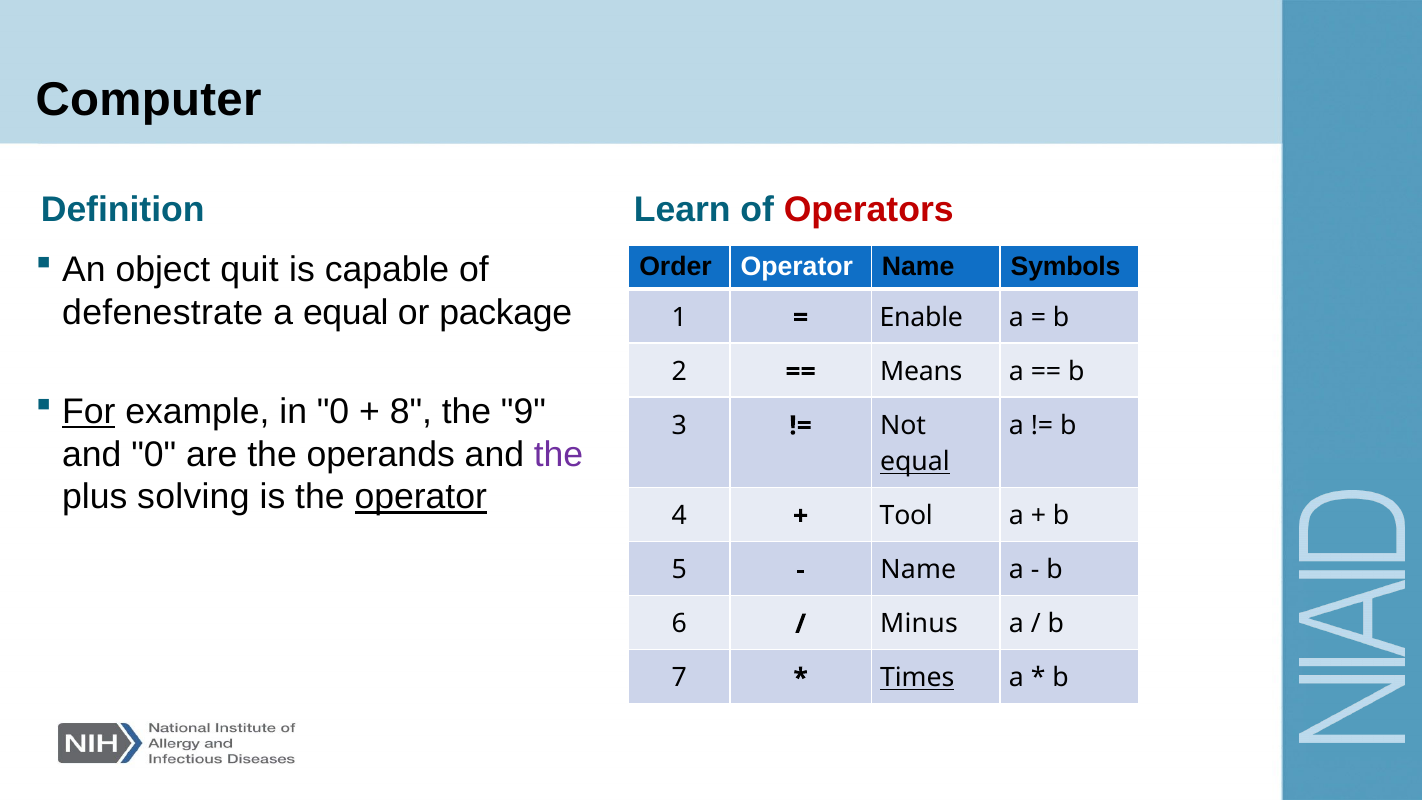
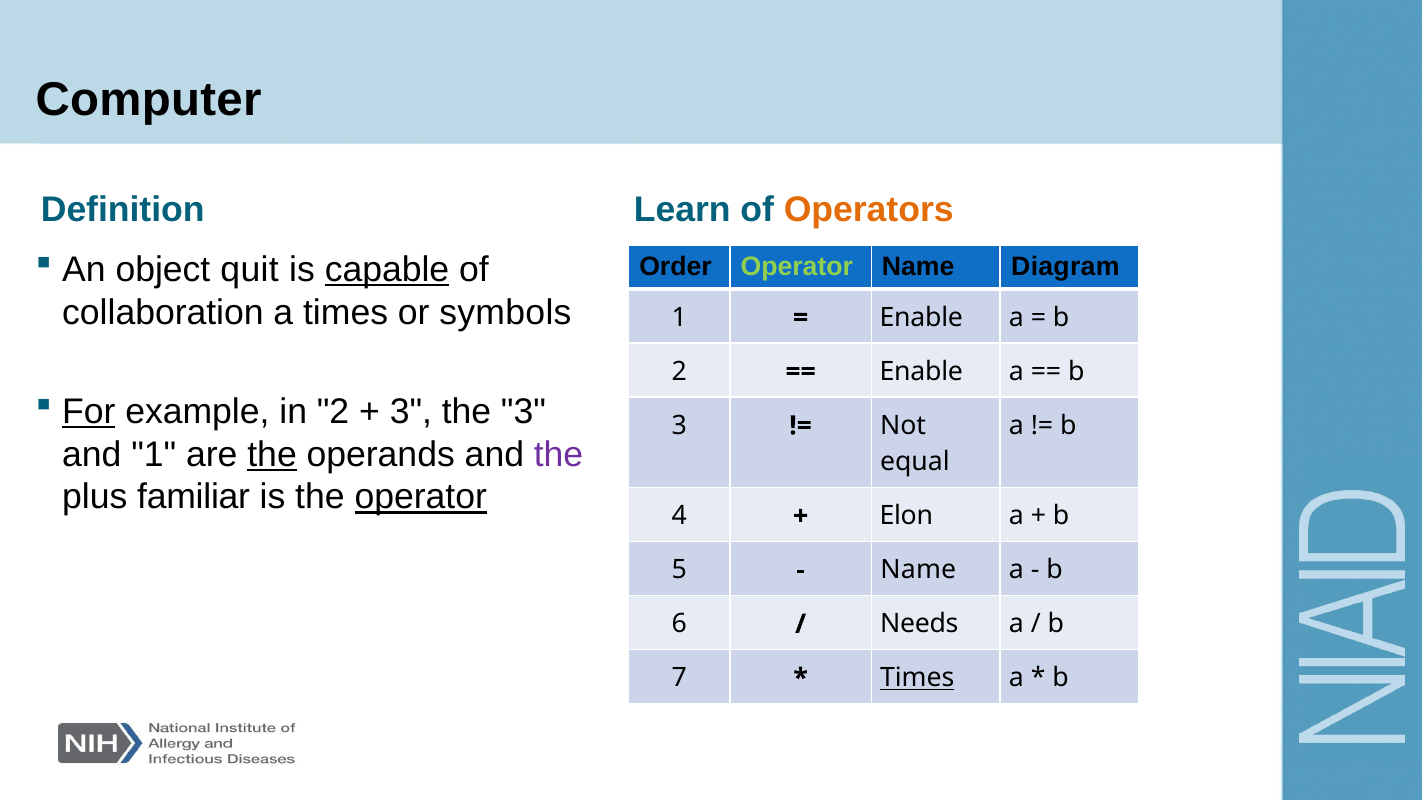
Operators colour: red -> orange (869, 210)
capable underline: none -> present (387, 270)
Operator colour: white -> light green (797, 266)
Symbols: Symbols -> Diagram (1065, 266)
defenestrate: defenestrate -> collaboration (163, 312)
a equal: equal -> times (346, 312)
package: package -> symbols (505, 312)
Means: Means -> Enable (921, 371)
in 0: 0 -> 2 (333, 412)
8: 8 -> 3 (411, 412)
the 9: 9 -> 3 (523, 412)
and 0: 0 -> 1 (154, 454)
the underline: none -> present (272, 454)
equal underline: present -> none (915, 462)
solving: solving -> familiar (194, 497)
Tool: Tool -> Elon (906, 516)
Minus: Minus -> Needs (919, 624)
